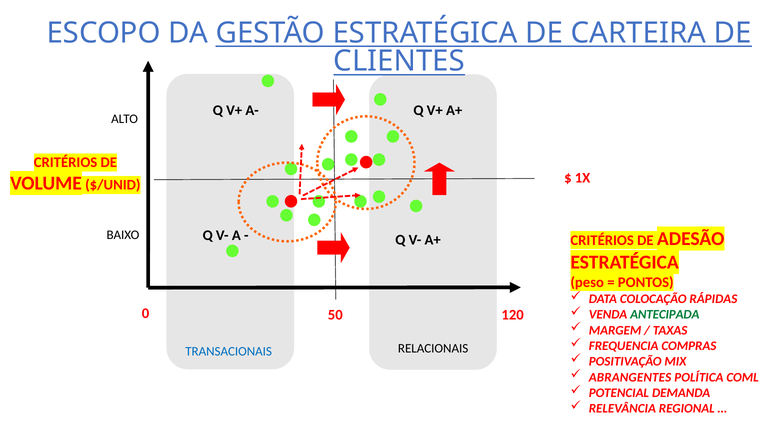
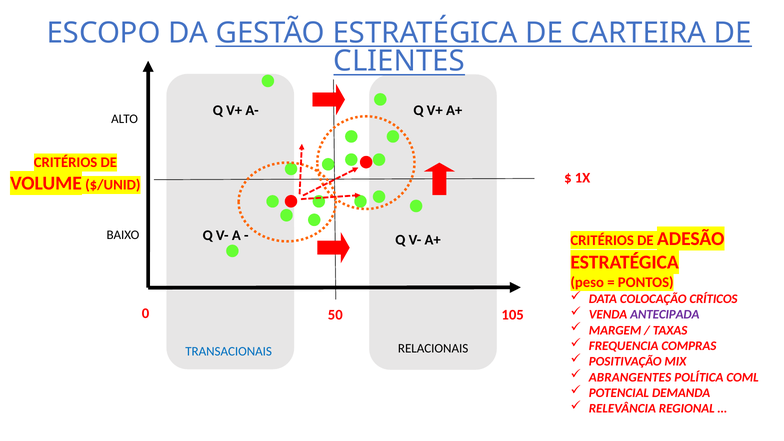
RÁPIDAS: RÁPIDAS -> CRÍTICOS (713, 299)
120: 120 -> 105 (513, 315)
ANTECIPADA colour: green -> purple (665, 315)
